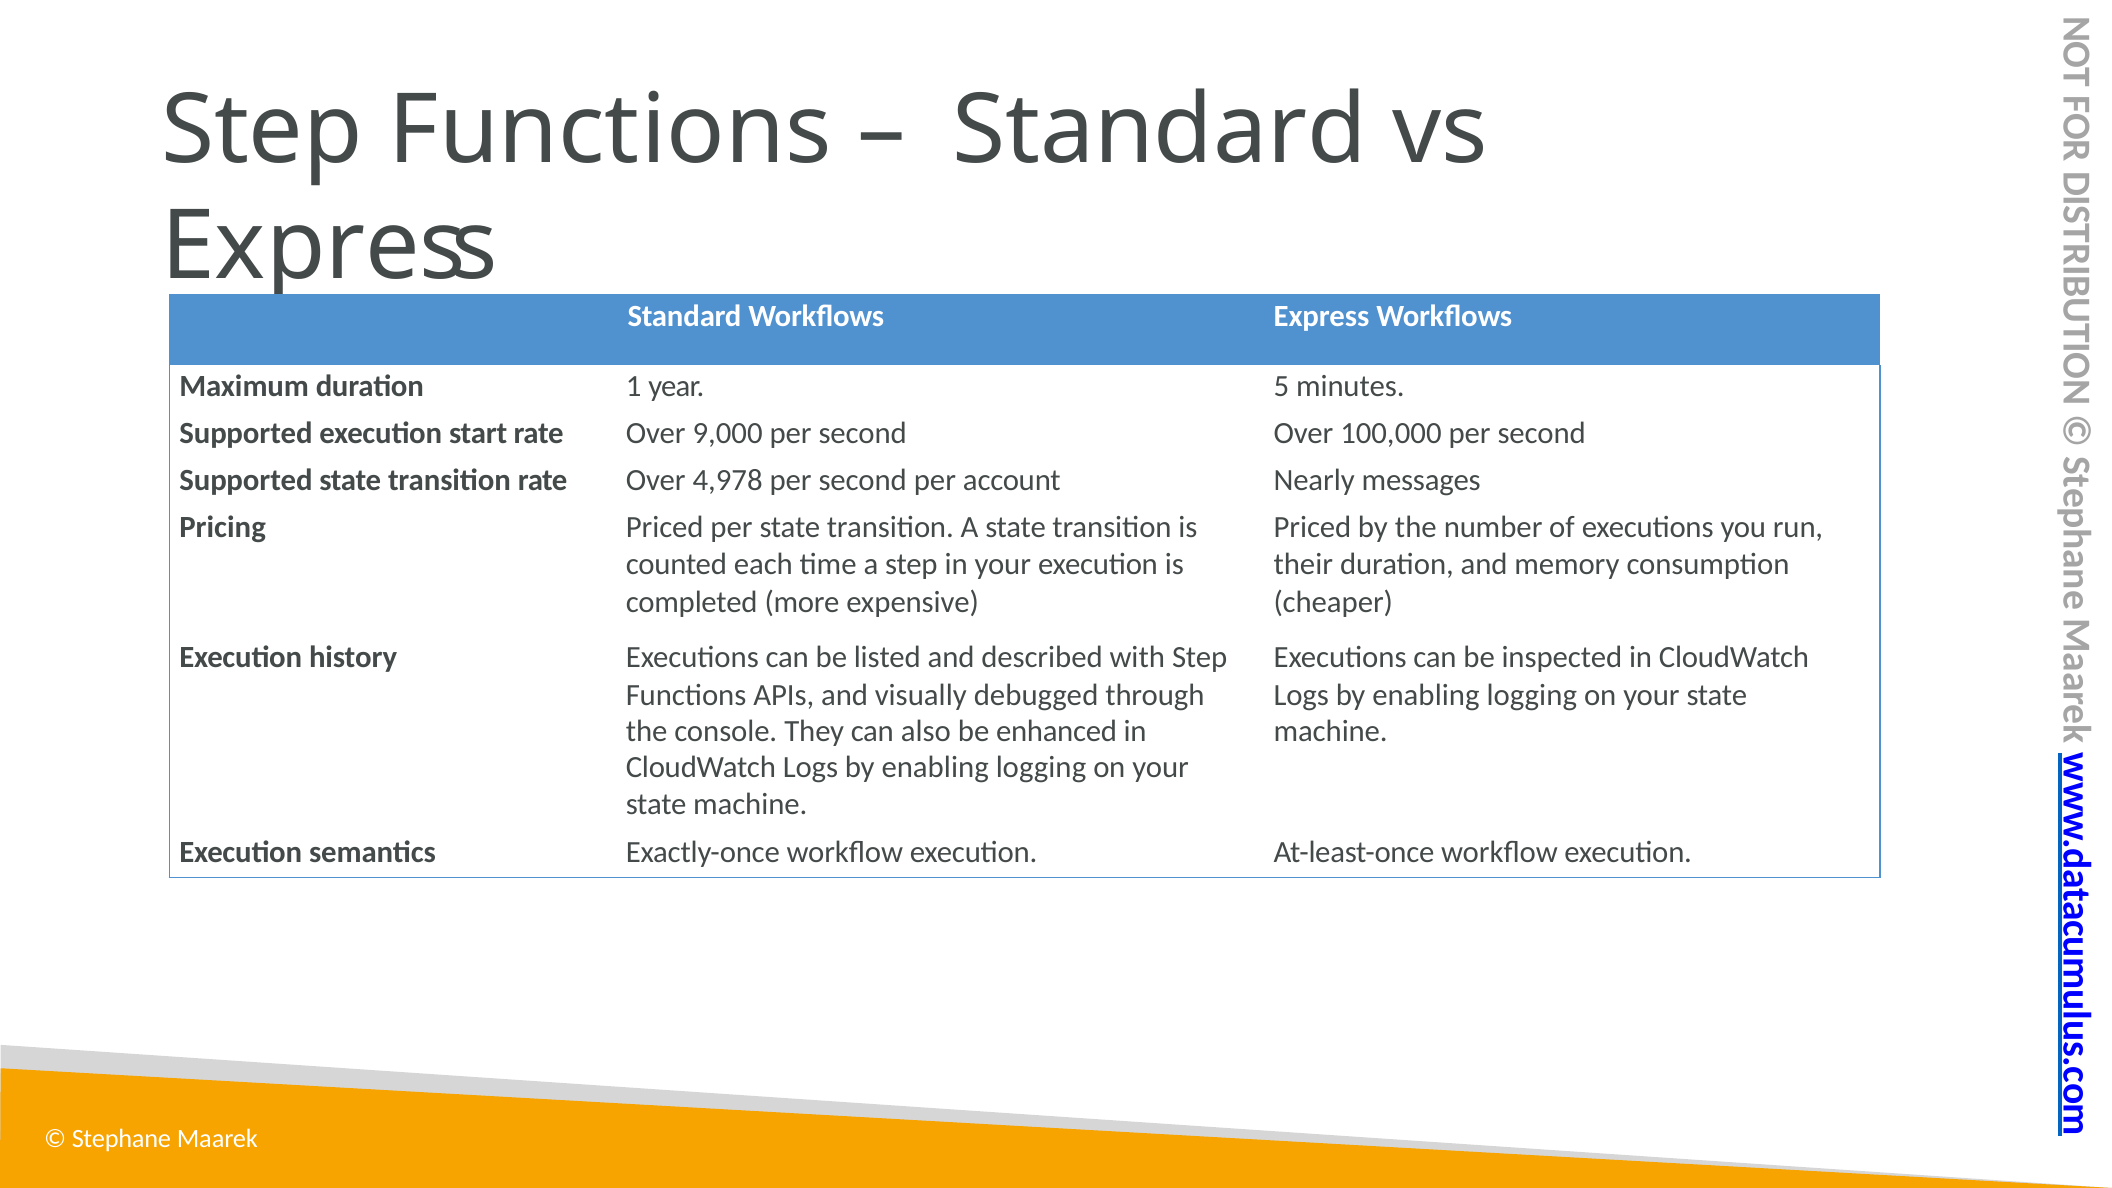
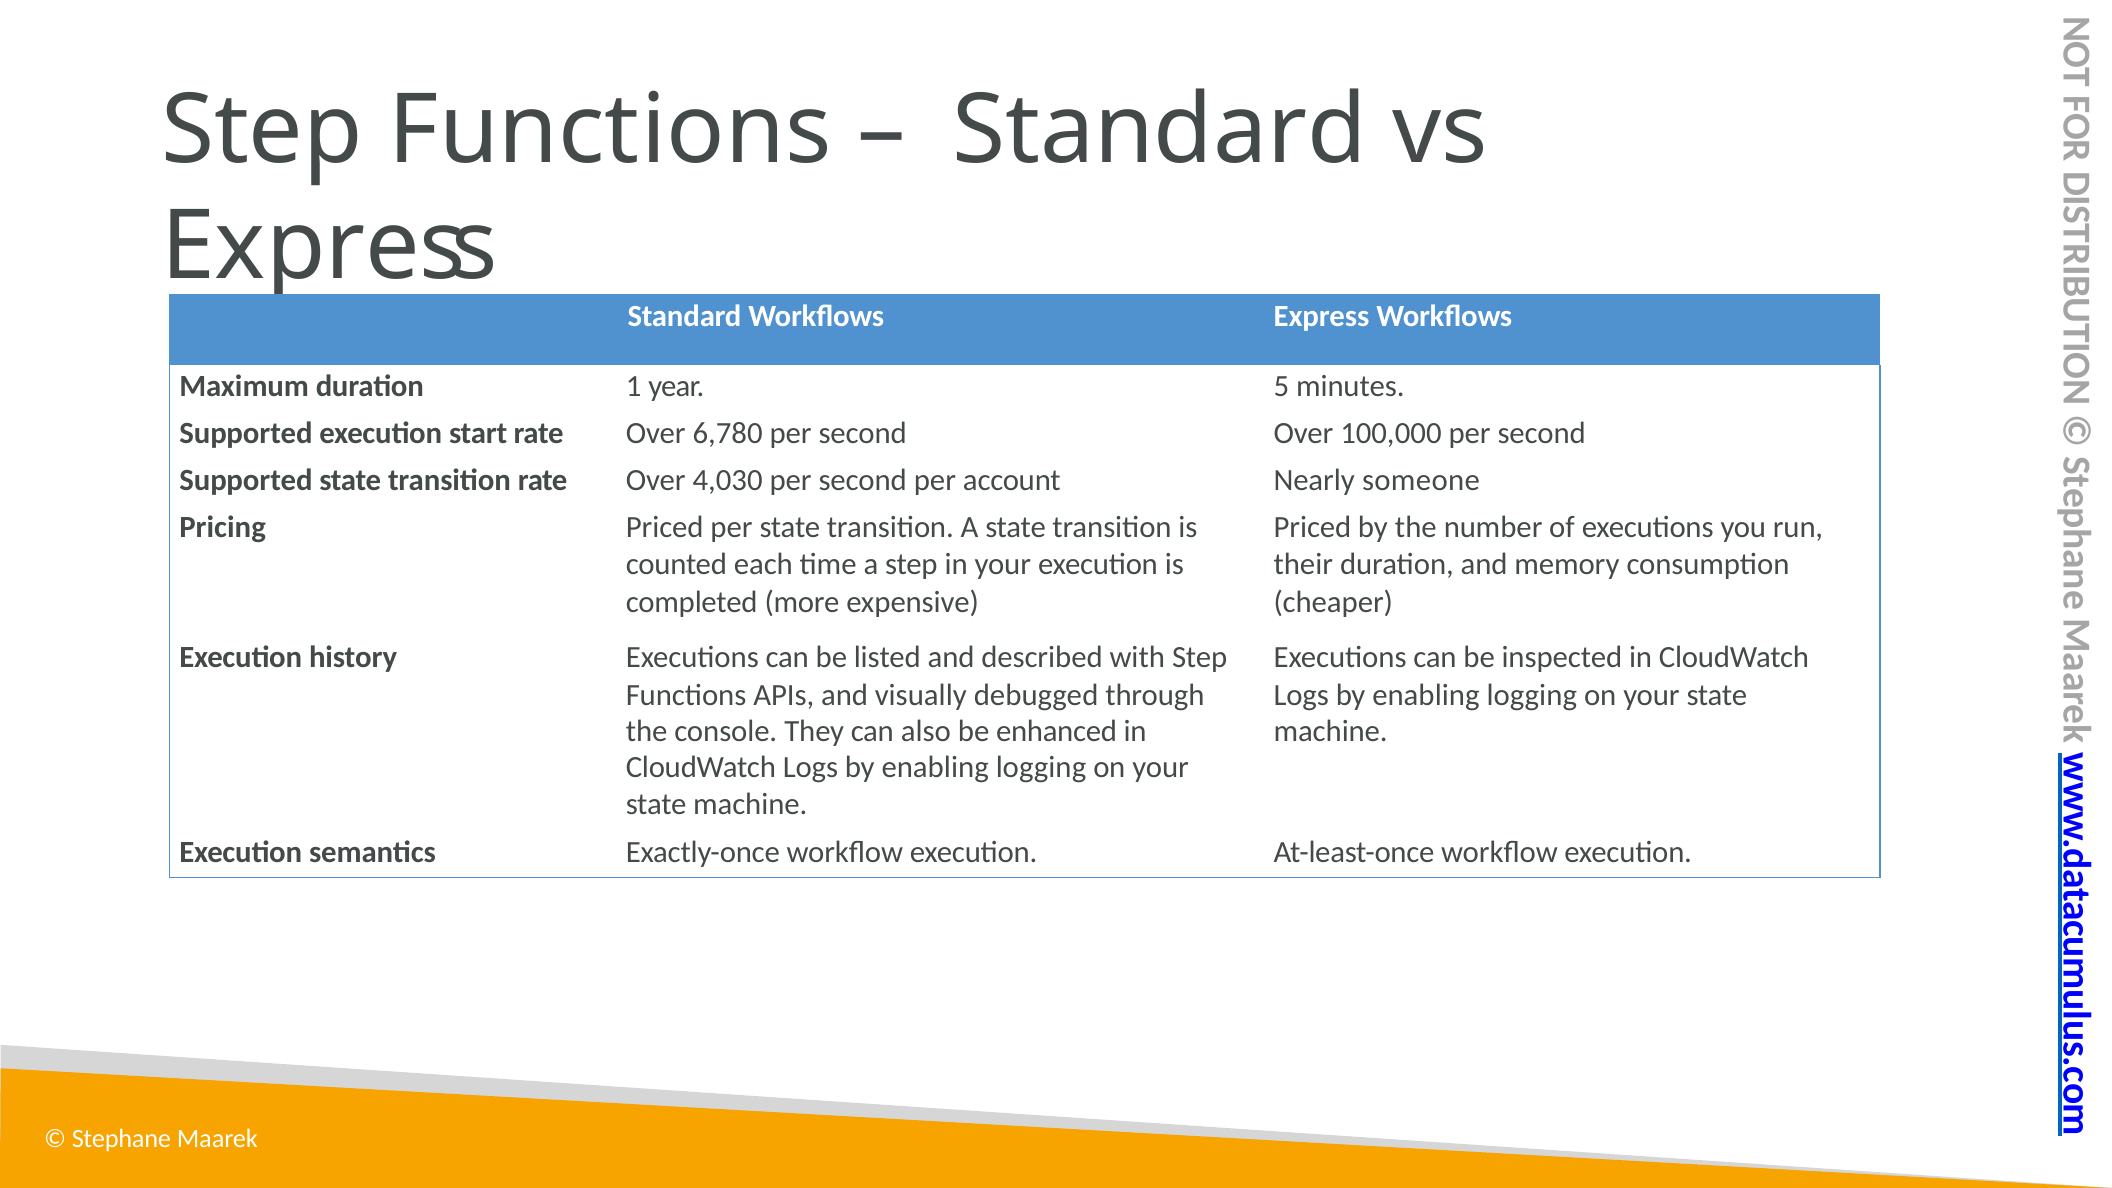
9,000: 9,000 -> 6,780 (728, 434)
4,978: 4,978 -> 4,030 (728, 481)
messages: messages -> someone (1421, 481)
